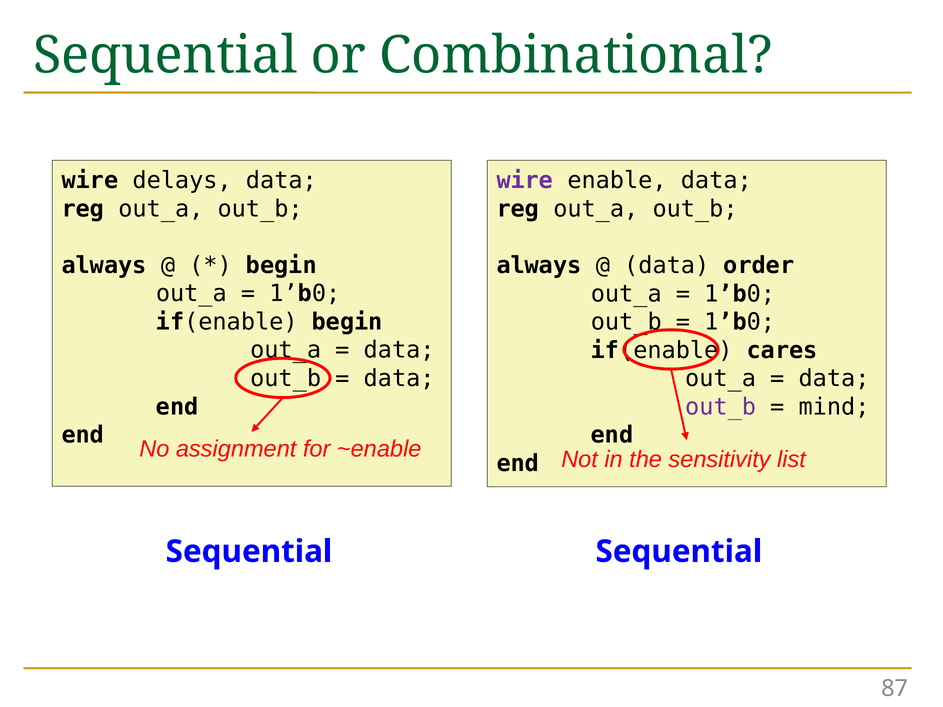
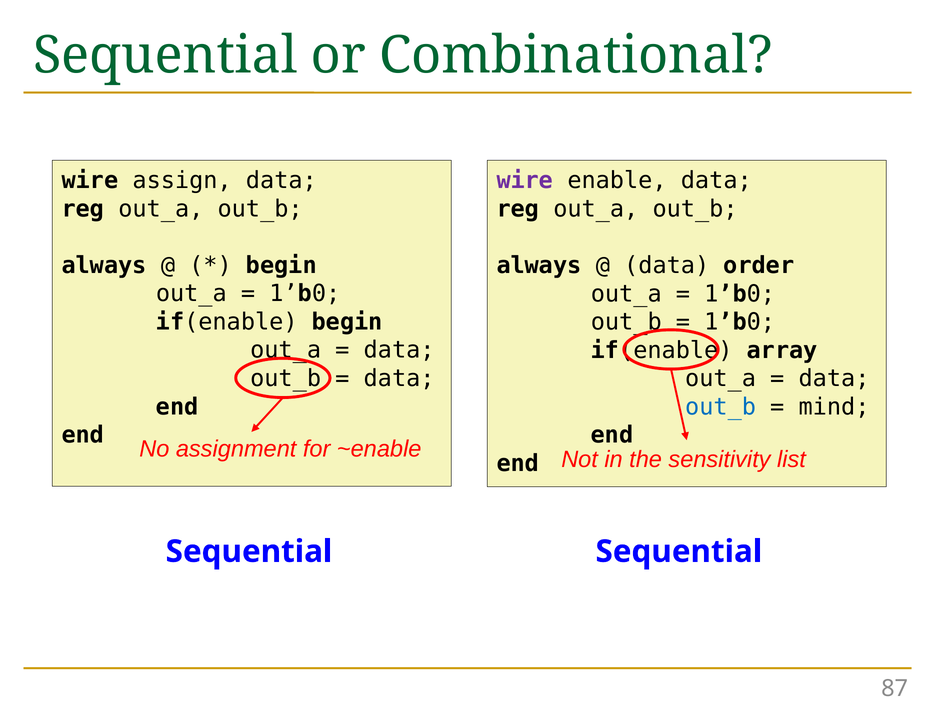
delays: delays -> assign (182, 181)
cares: cares -> array (782, 350)
out_b colour: purple -> blue (721, 407)
